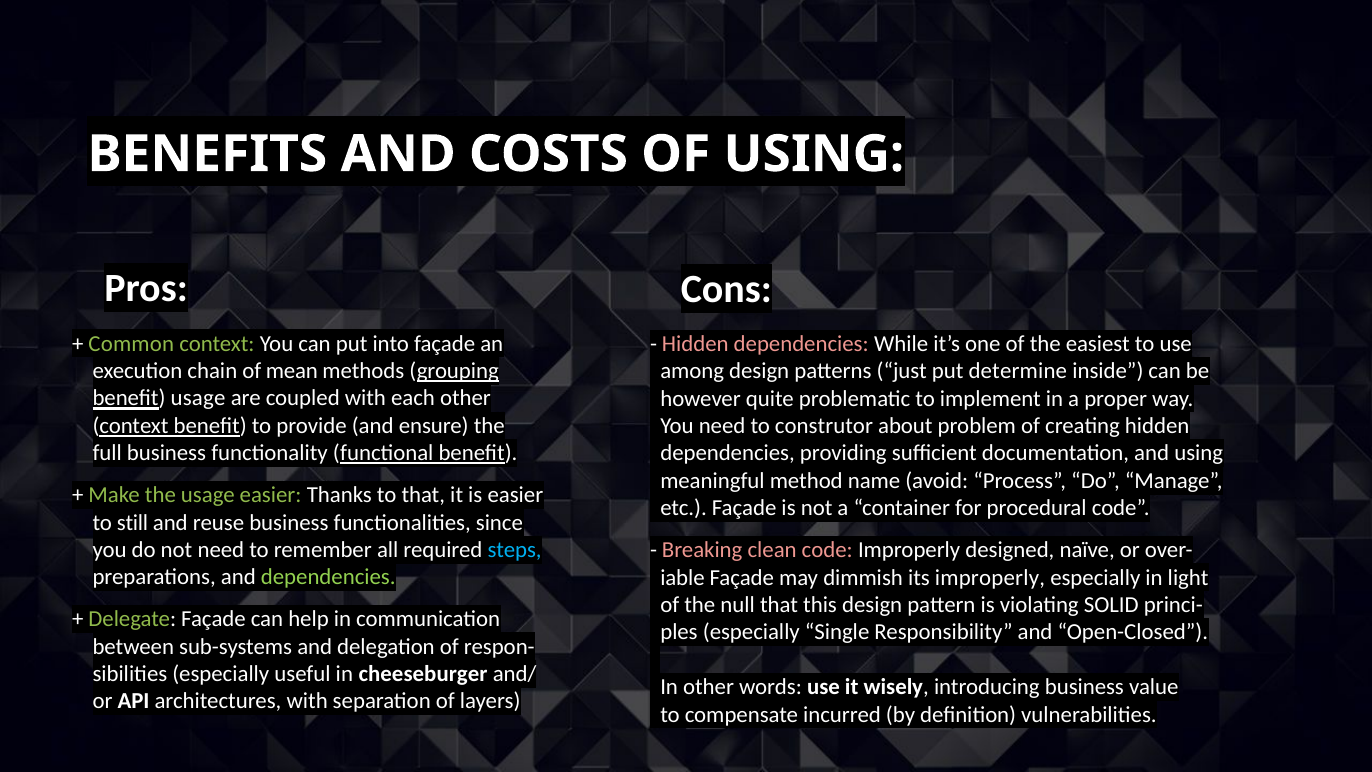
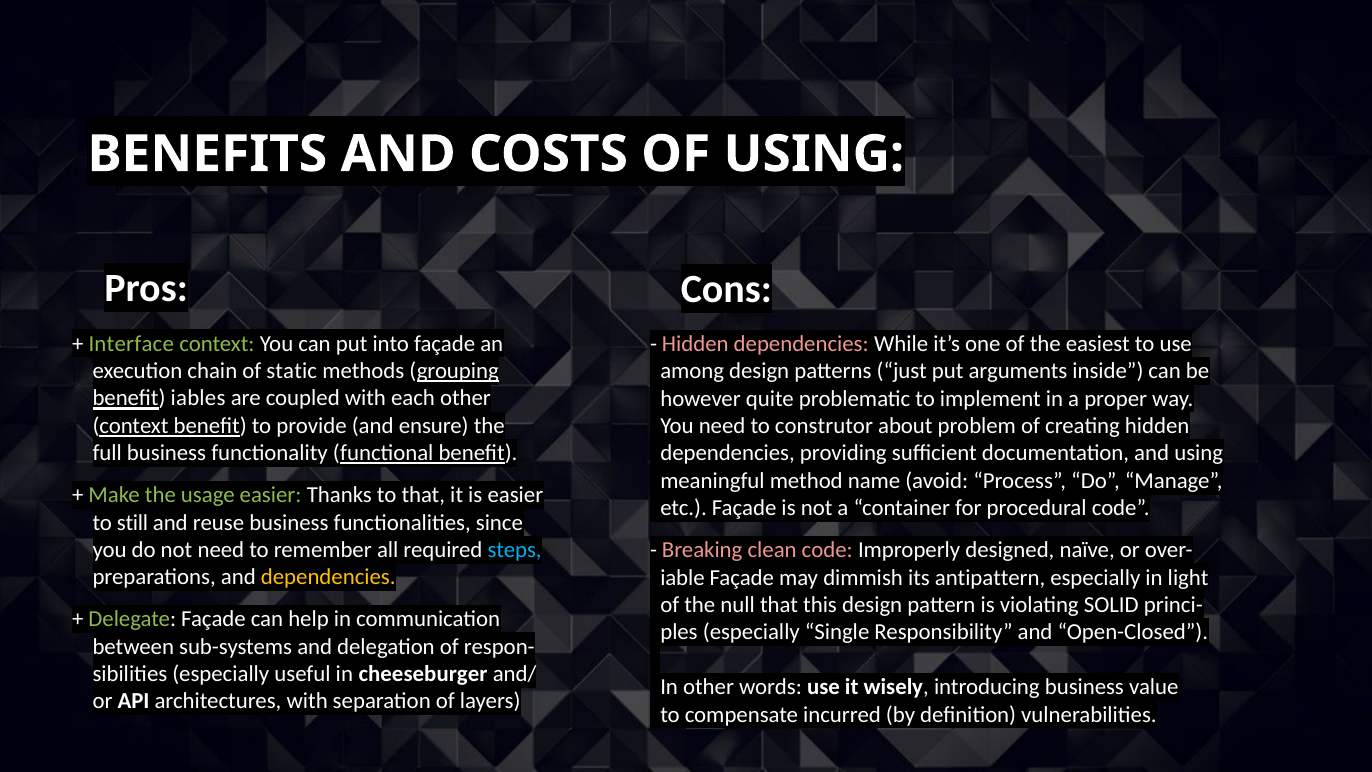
Common: Common -> Interface (131, 343)
mean: mean -> static (292, 371)
determine: determine -> arguments (1018, 371)
benefit usage: usage -> iables (198, 398)
dependencies colour: light green -> yellow (328, 577)
its improperly: improperly -> antipattern (990, 577)
